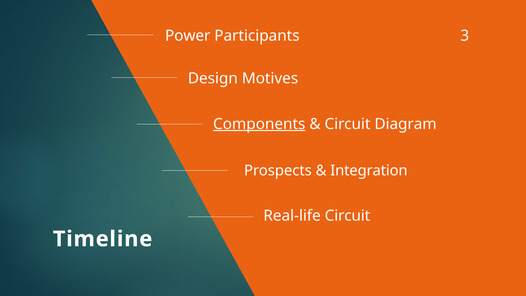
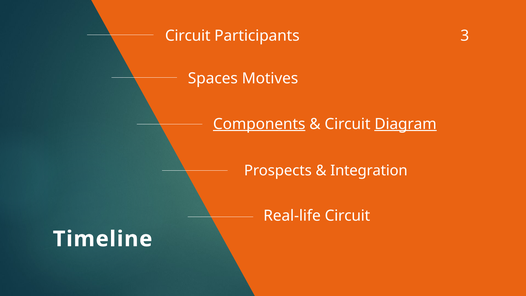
Power: Power -> Circuit (188, 36)
Design: Design -> Spaces (213, 78)
Diagram underline: none -> present (406, 124)
